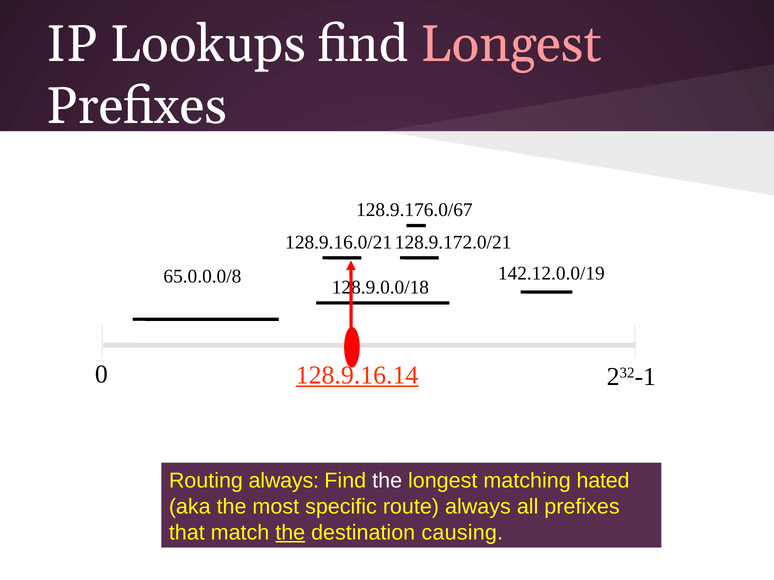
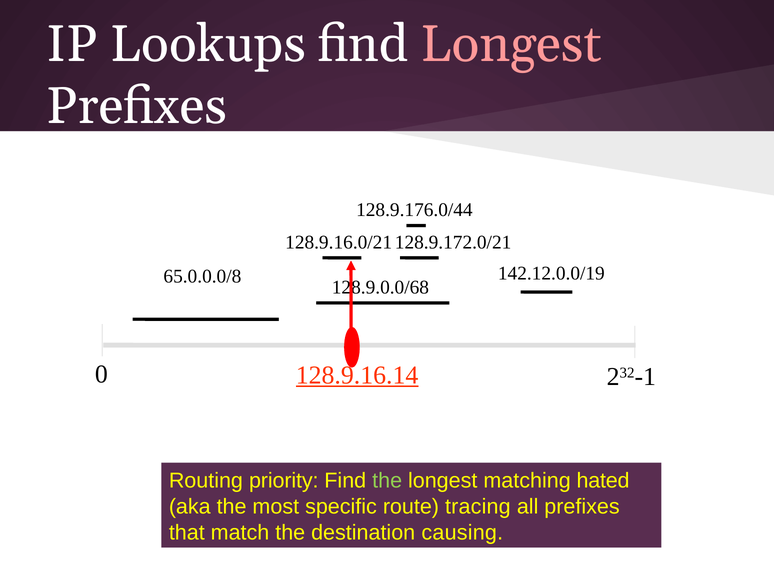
128.9.176.0/67: 128.9.176.0/67 -> 128.9.176.0/44 (414, 210)
128.9.0.0/18: 128.9.0.0/18 -> 128.9.0.0/68 (380, 288)
Routing always: always -> priority (284, 481)
the colour: white -> light green (387, 481)
route always: always -> tracing (478, 507)
the underline: present -> none (290, 533)
